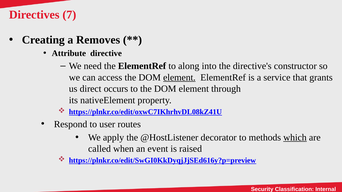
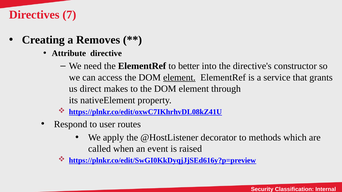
along: along -> better (189, 66)
occurs: occurs -> makes (116, 89)
which underline: present -> none (295, 138)
